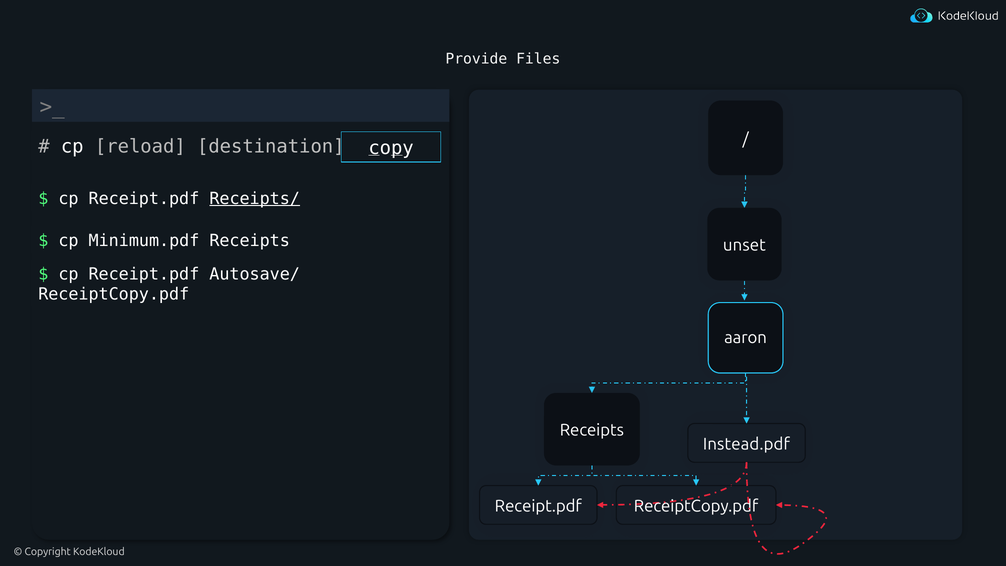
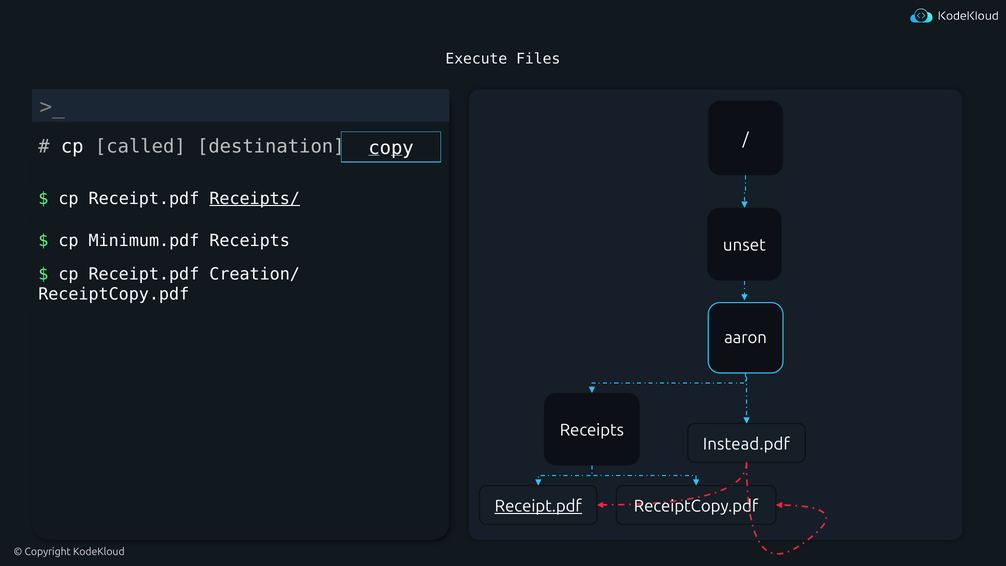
Provide: Provide -> Execute (476, 59)
reload: reload -> called (140, 147)
Autosave/: Autosave/ -> Creation/ (255, 274)
Receipt.pdf underline: none -> present (538, 506)
